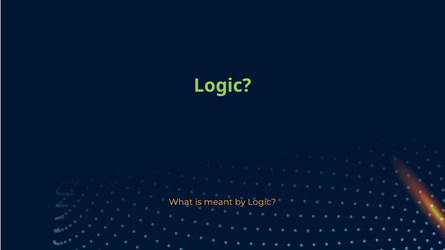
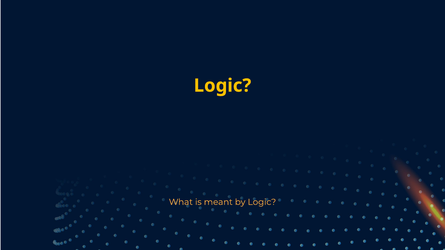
Logic colour: light green -> yellow (222, 86)
